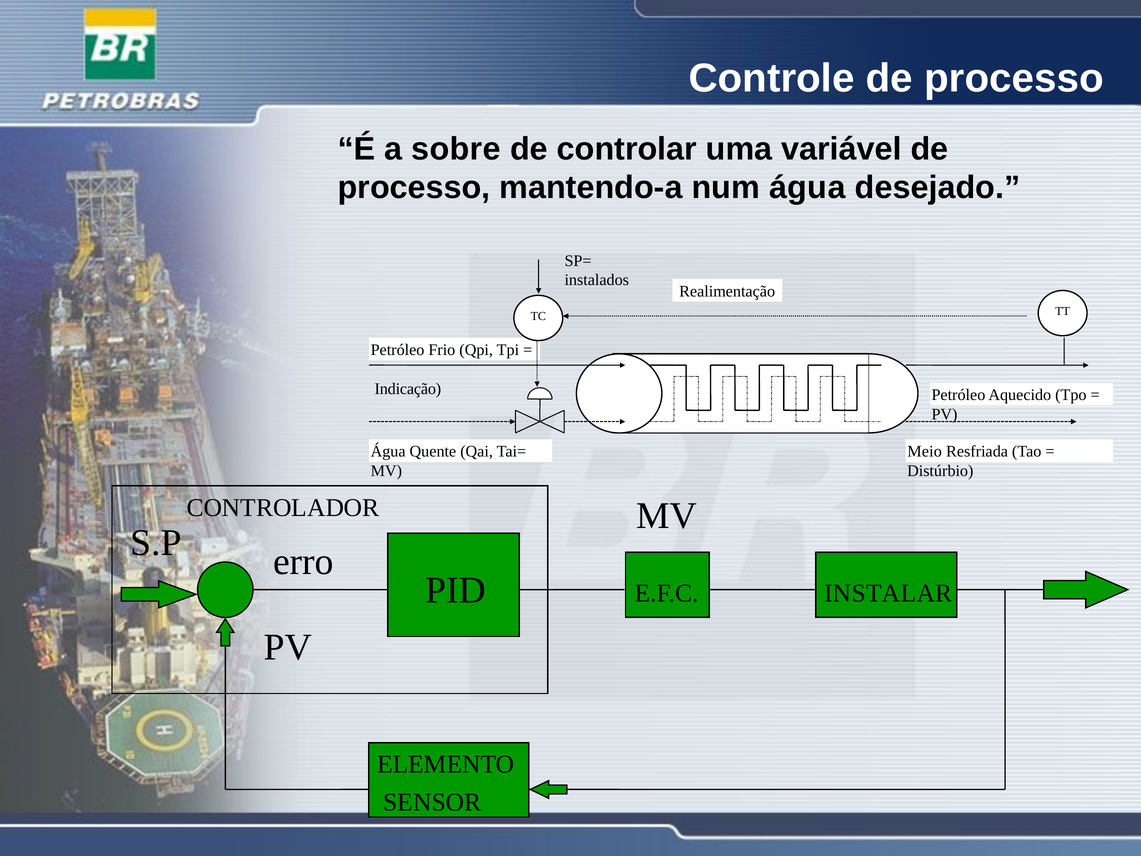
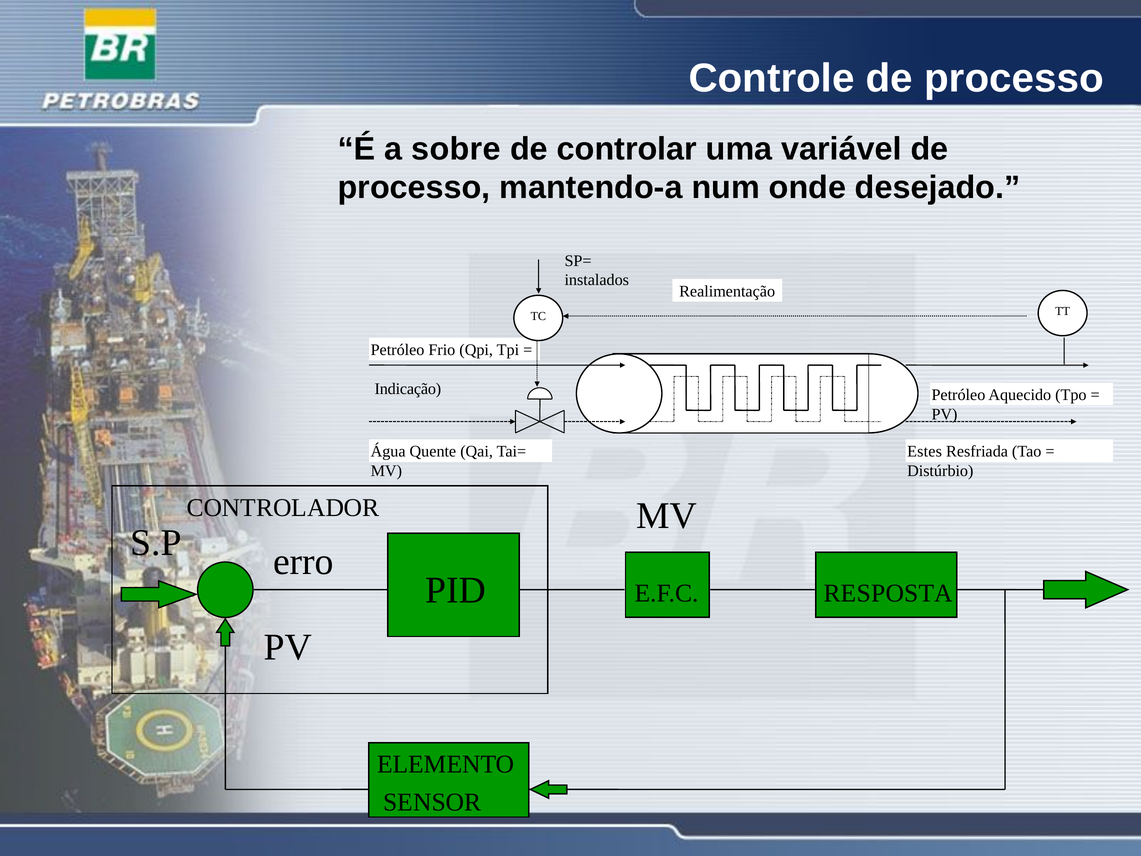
num água: água -> onde (807, 188)
Meio: Meio -> Estes (925, 452)
INSTALAR: INSTALAR -> RESPOSTA (888, 593)
